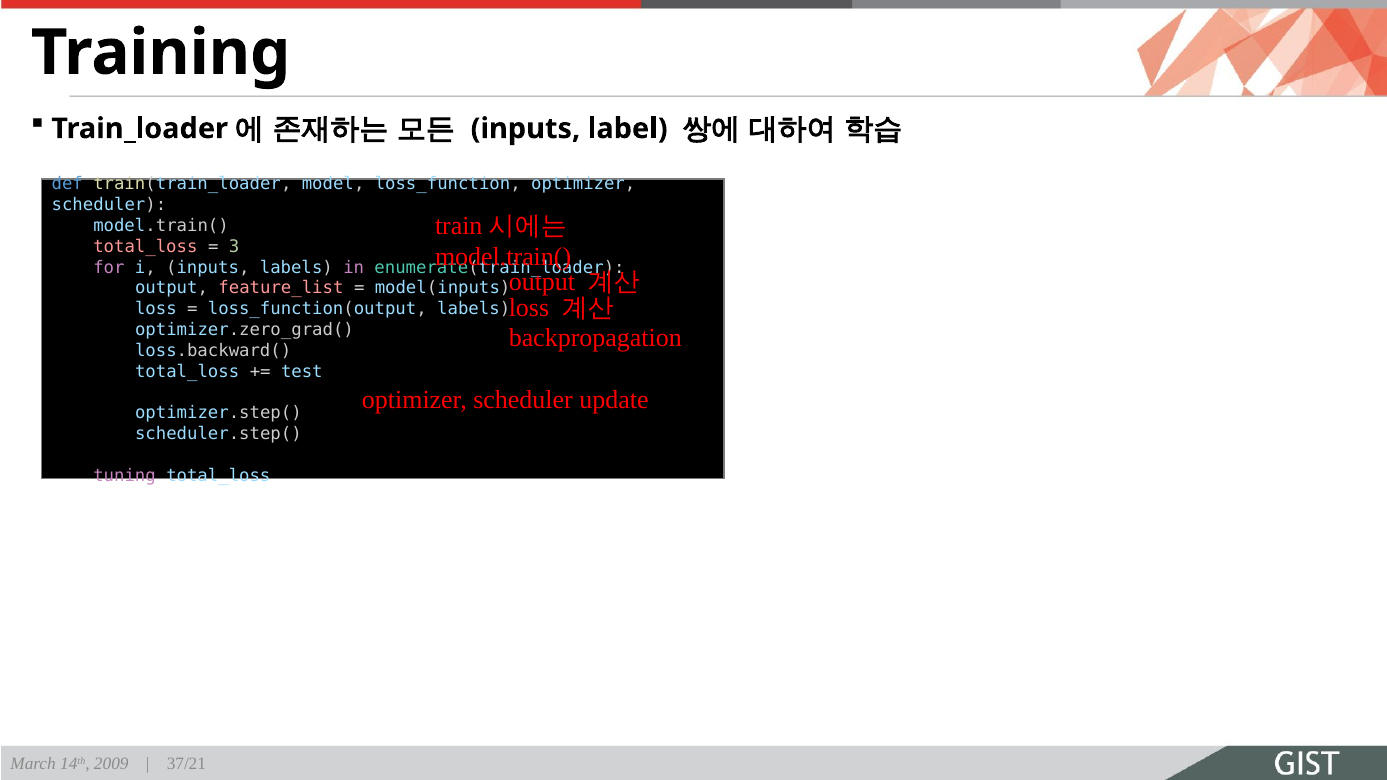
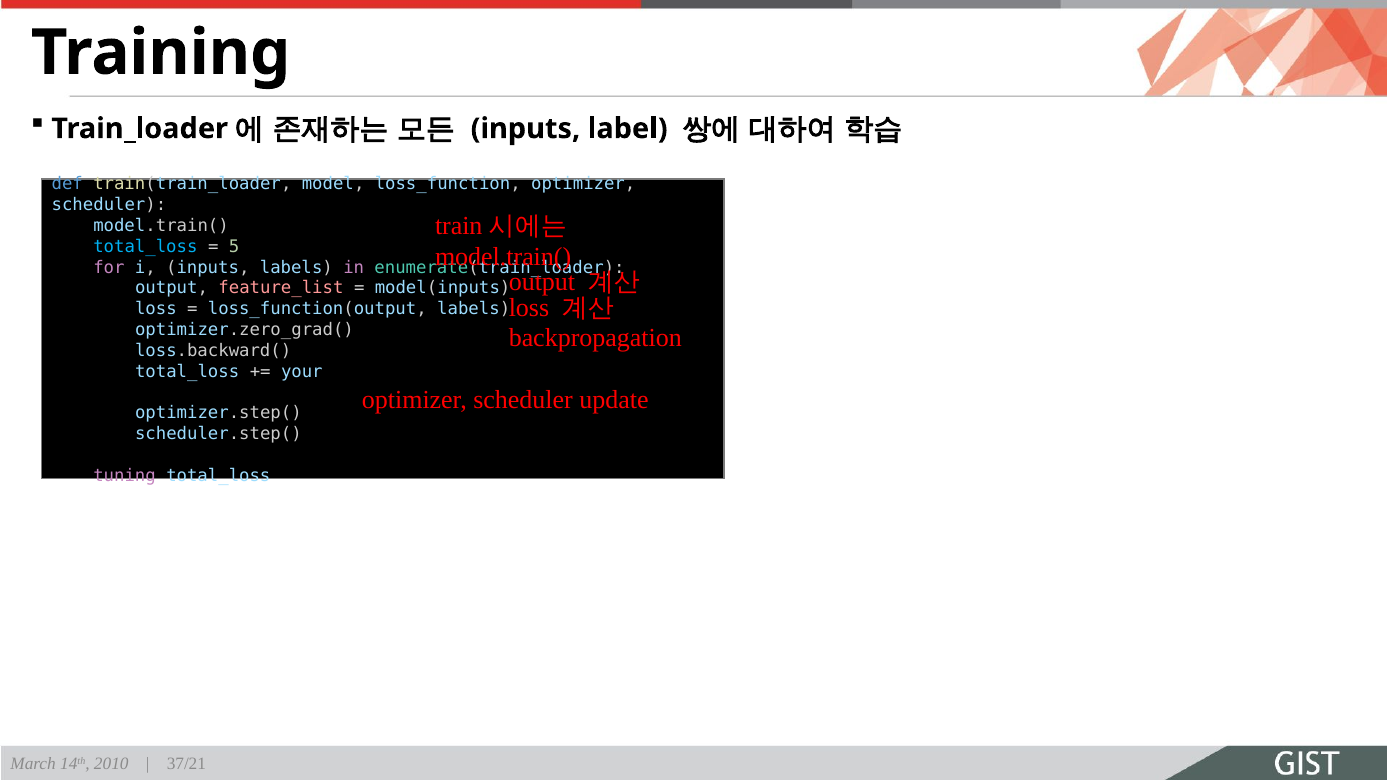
total_loss colour: pink -> light blue (145, 247)
3: 3 -> 5 (234, 247)
test: test -> your (302, 372)
2009: 2009 -> 2010 (111, 764)
